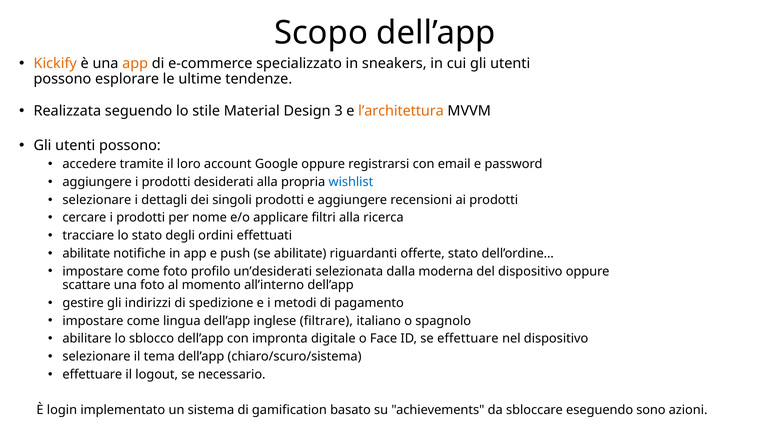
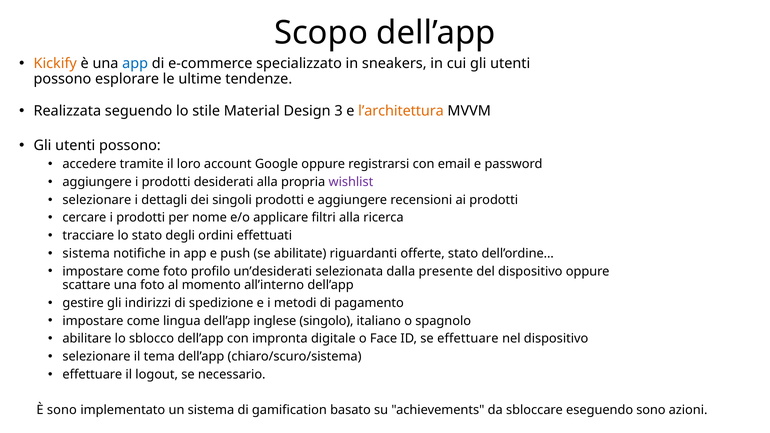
app colour: orange -> blue (135, 63)
wishlist colour: blue -> purple (351, 182)
abilitate: abilitate -> sistema (86, 254)
moderna: moderna -> presente (446, 271)
filtrare: filtrare -> singolo (326, 321)
È login: login -> sono (62, 410)
